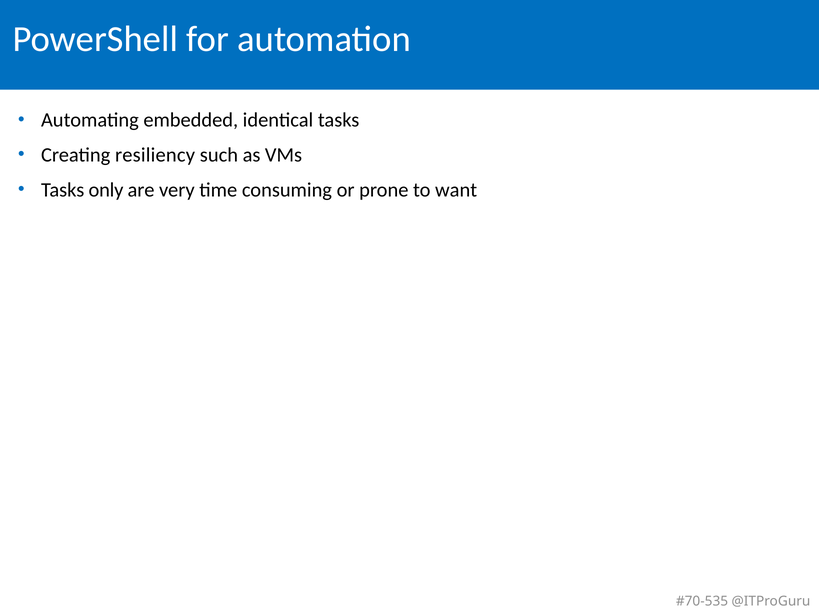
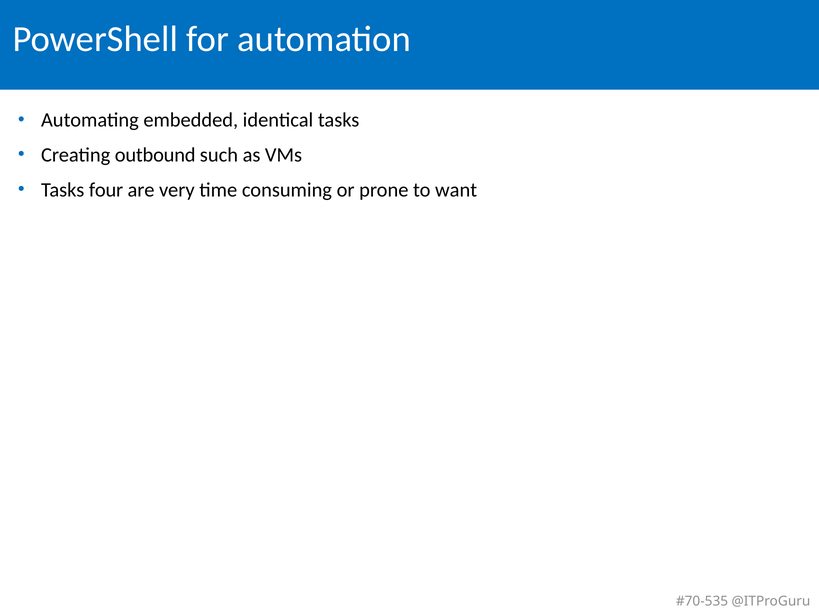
resiliency: resiliency -> outbound (155, 155)
only: only -> four (106, 190)
